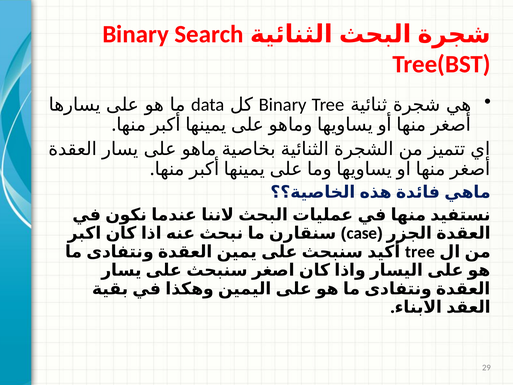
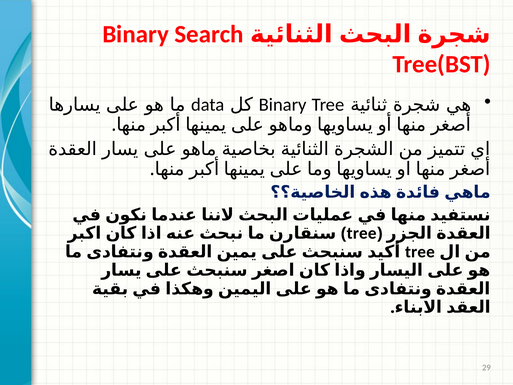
case: case -> tree (362, 233)
